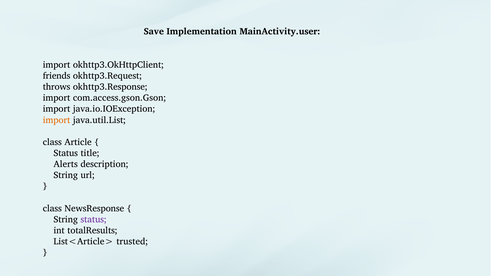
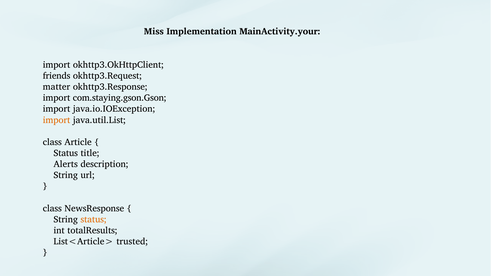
Save: Save -> Miss (154, 31)
MainActivity.user: MainActivity.user -> MainActivity.your (280, 31)
throws: throws -> matter (56, 87)
com.access.gson.Gson: com.access.gson.Gson -> com.staying.gson.Gson (120, 98)
status colour: purple -> orange (94, 219)
